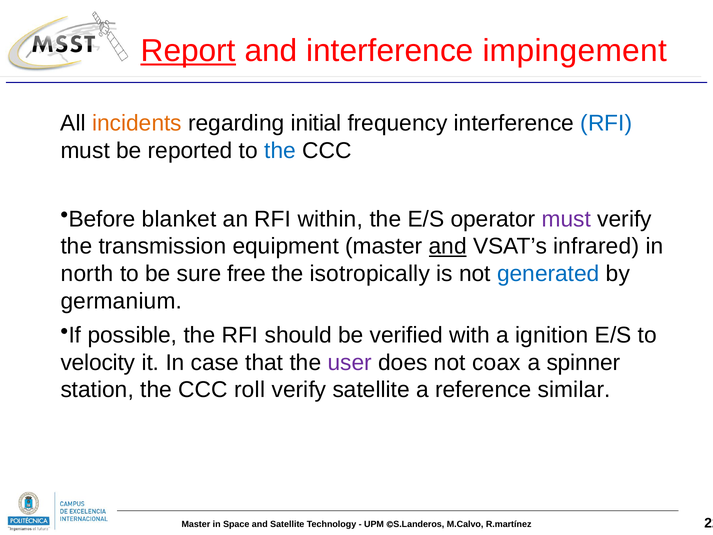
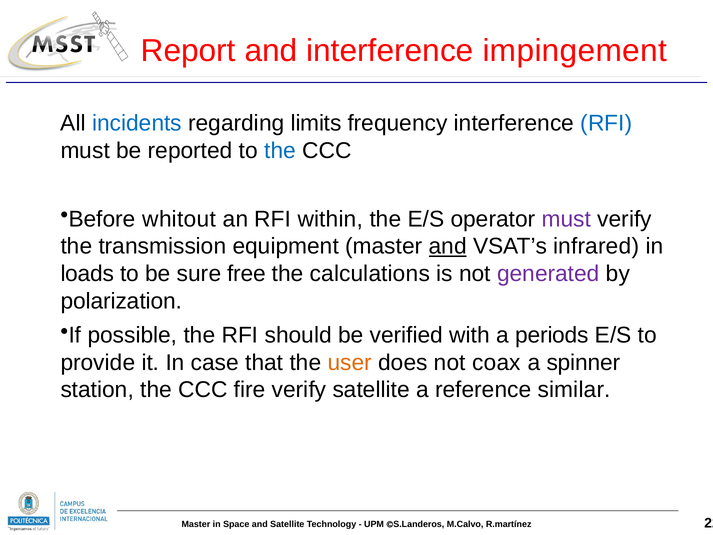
Report underline: present -> none (188, 51)
incidents colour: orange -> blue (137, 123)
initial: initial -> limits (316, 123)
blanket: blanket -> whitout (179, 219)
north: north -> loads (87, 274)
isotropically: isotropically -> calculations (370, 274)
generated colour: blue -> purple (548, 274)
germanium: germanium -> polarization (121, 301)
ignition: ignition -> periods (552, 335)
velocity: velocity -> provide (98, 362)
user colour: purple -> orange (350, 362)
roll: roll -> fire (250, 390)
